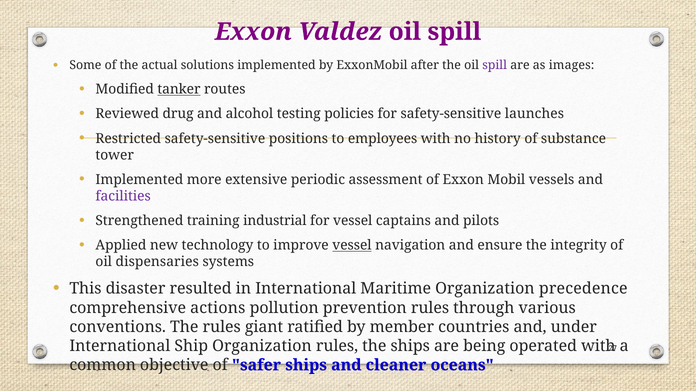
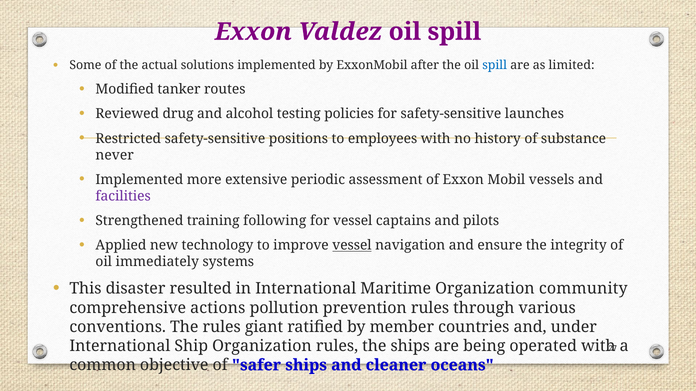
spill colour: purple -> blue (495, 66)
images: images -> limited (572, 66)
tanker underline: present -> none (179, 89)
tower: tower -> never (115, 155)
industrial: industrial -> following (275, 221)
dispensaries: dispensaries -> immediately (157, 262)
precedence: precedence -> community (583, 289)
